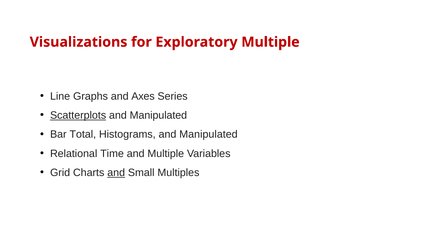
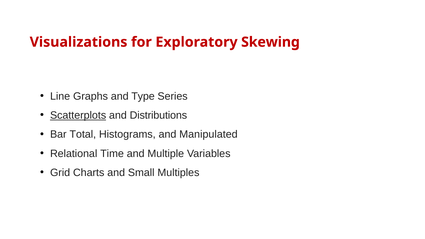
Exploratory Multiple: Multiple -> Skewing (270, 42)
Axes: Axes -> Type (143, 96)
Manipulated: Manipulated -> Distributions (158, 115)
and underline: present -> none (116, 173)
